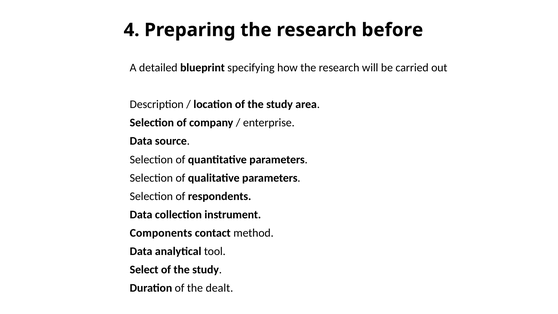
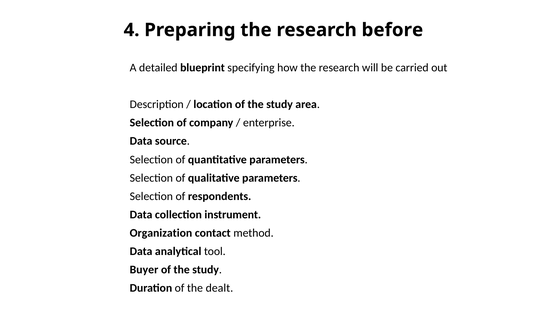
Components: Components -> Organization (161, 233)
Select: Select -> Buyer (144, 270)
